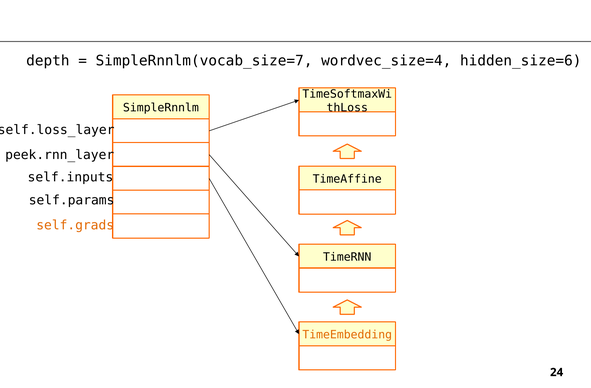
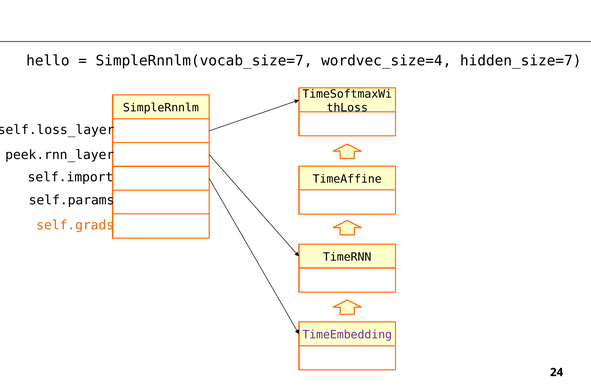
depth: depth -> hello (48, 61)
hidden_size=6: hidden_size=6 -> hidden_size=7 (521, 61)
self.inputs: self.inputs -> self.import (70, 177)
TimeEmbedding colour: orange -> purple (347, 335)
